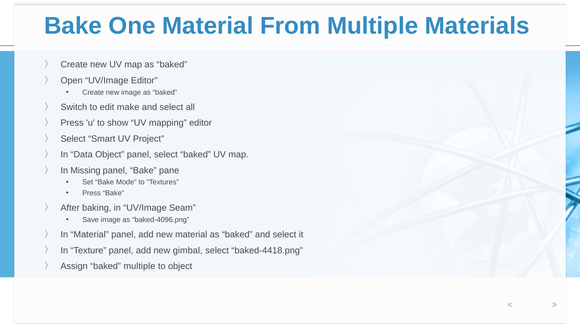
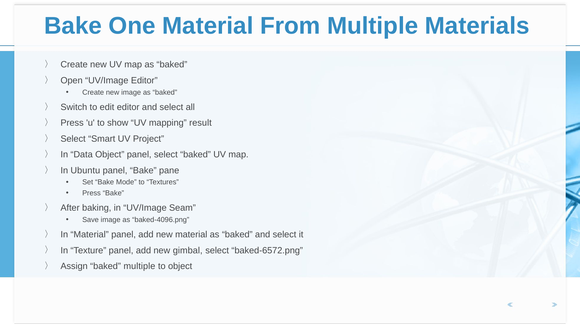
edit make: make -> editor (128, 107)
mapping editor: editor -> result (200, 123)
Missing: Missing -> Ubuntu (85, 171)
baked-4418.png: baked-4418.png -> baked-6572.png (267, 251)
